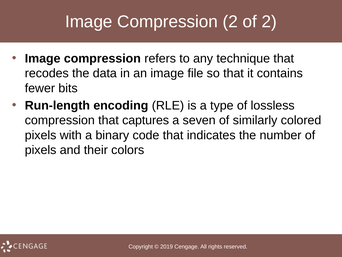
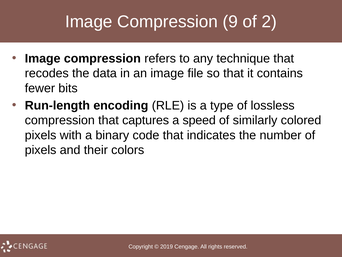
Compression 2: 2 -> 9 (230, 22)
seven: seven -> speed (199, 120)
